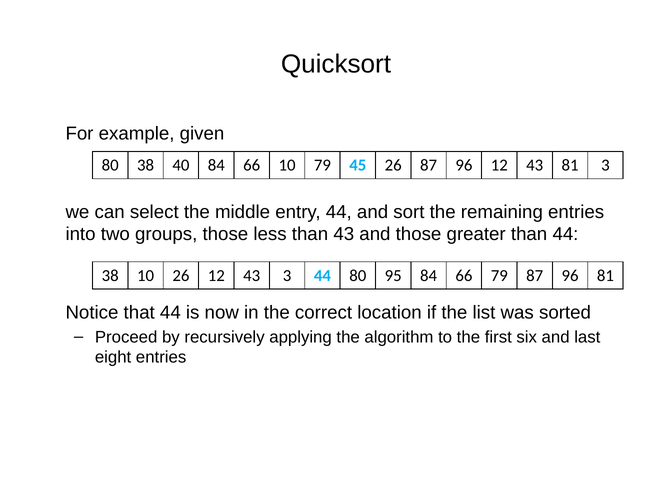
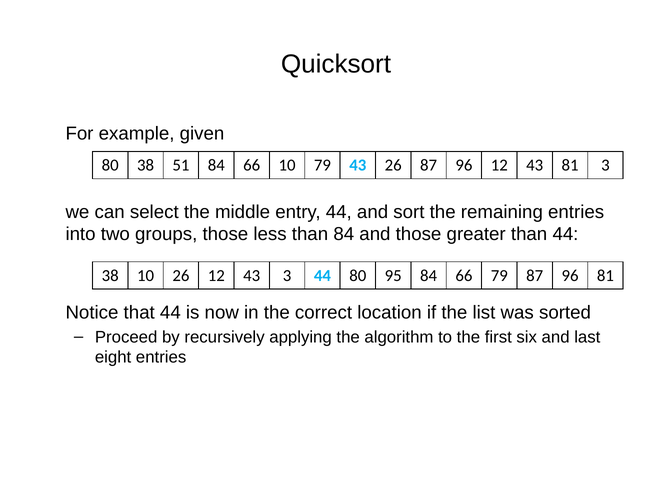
40: 40 -> 51 (181, 165)
79 45: 45 -> 43 (358, 165)
than 43: 43 -> 84 (344, 234)
